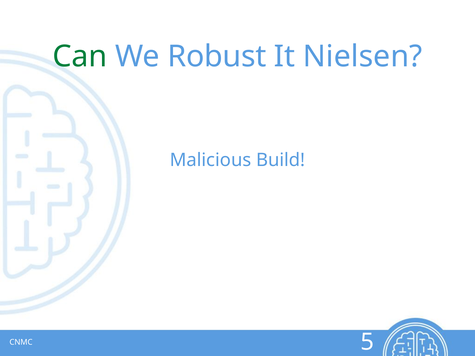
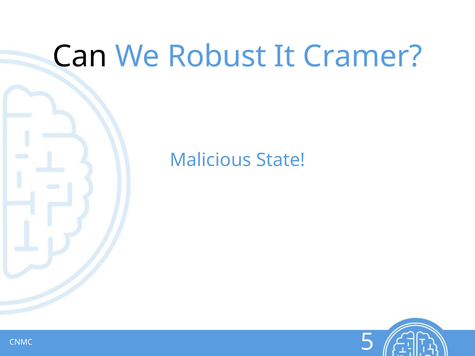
Can colour: green -> black (80, 57)
Nielsen: Nielsen -> Cramer (363, 57)
Build: Build -> State (281, 160)
